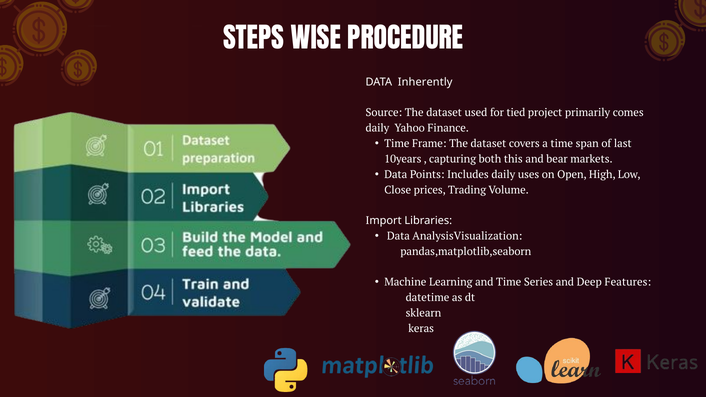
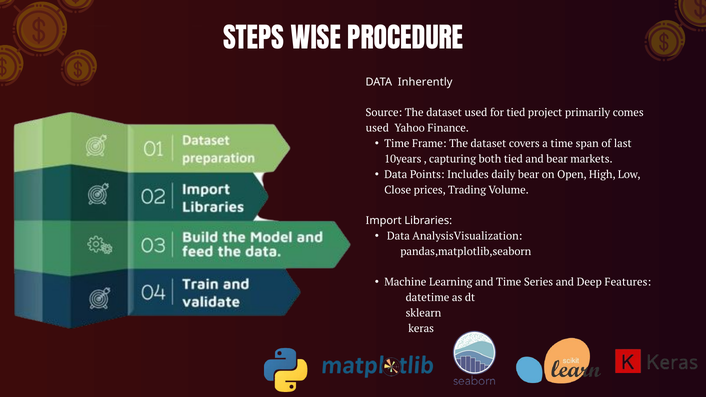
daily: daily -> used (377, 128)
both this: this -> tied (513, 159)
daily uses: uses -> bear (529, 175)
